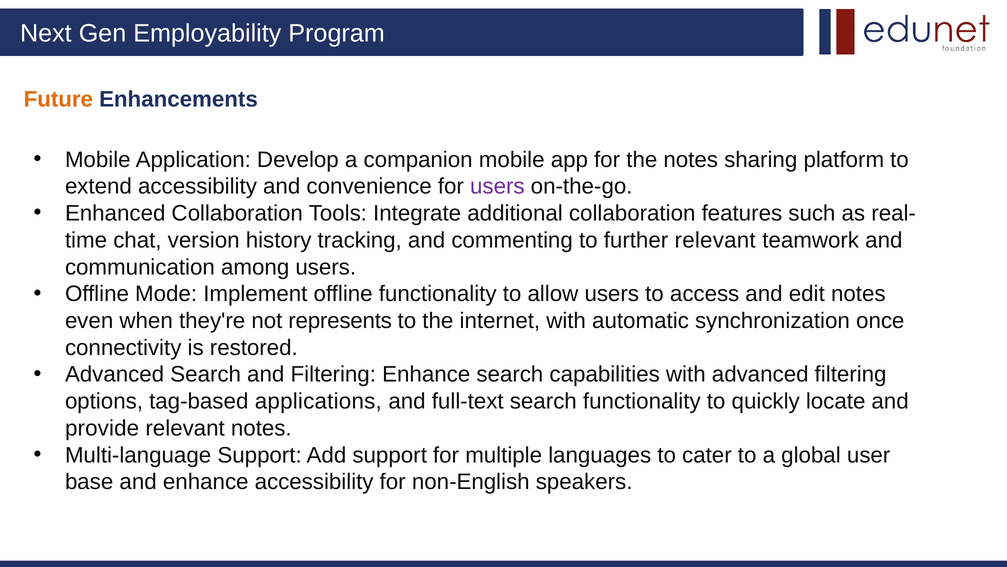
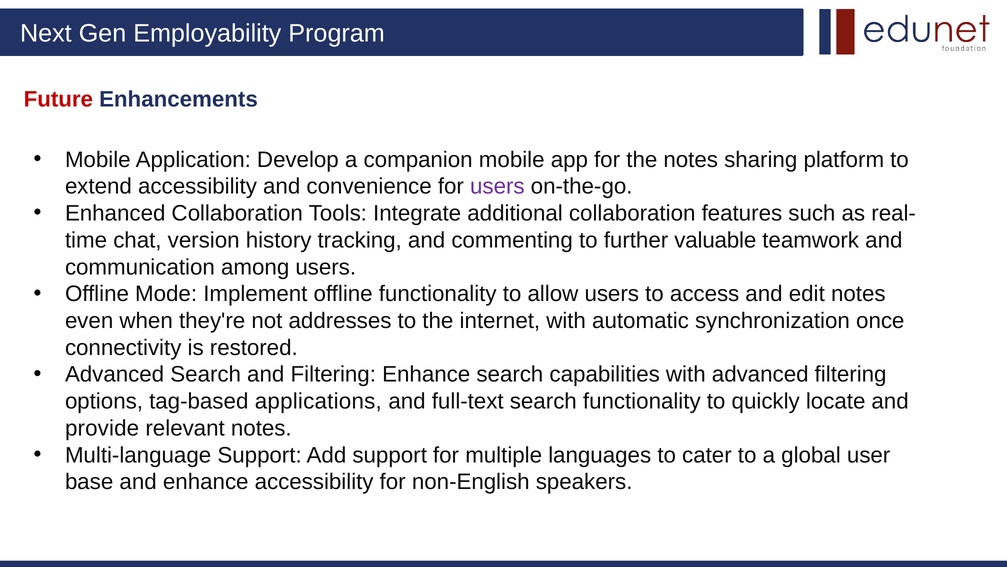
Future colour: orange -> red (58, 99)
further relevant: relevant -> valuable (715, 240)
represents: represents -> addresses (340, 321)
